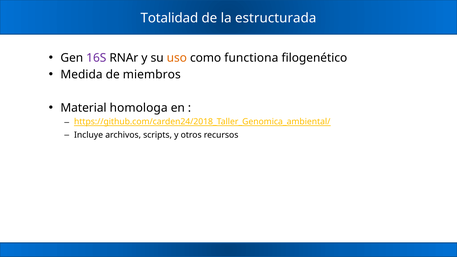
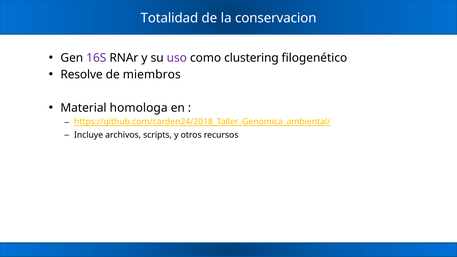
estructurada: estructurada -> conservacion (276, 18)
uso colour: orange -> purple (177, 58)
functiona: functiona -> clustering (251, 58)
Medida: Medida -> Resolve (82, 75)
